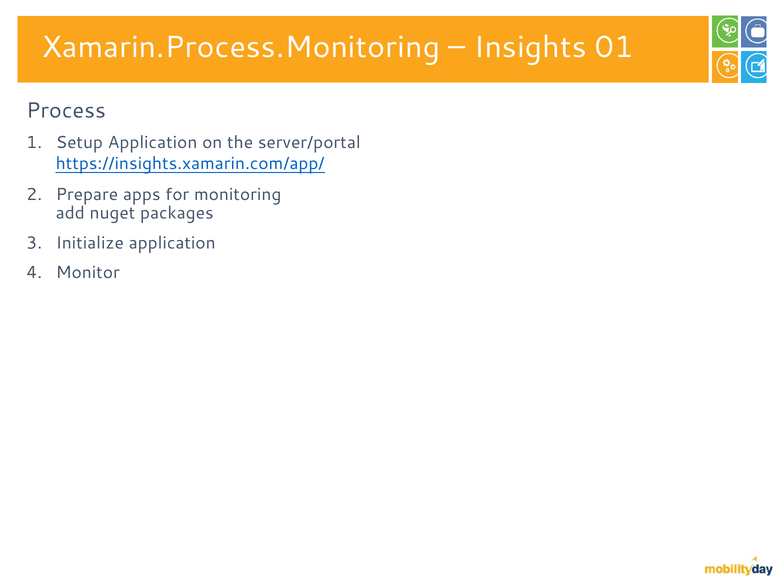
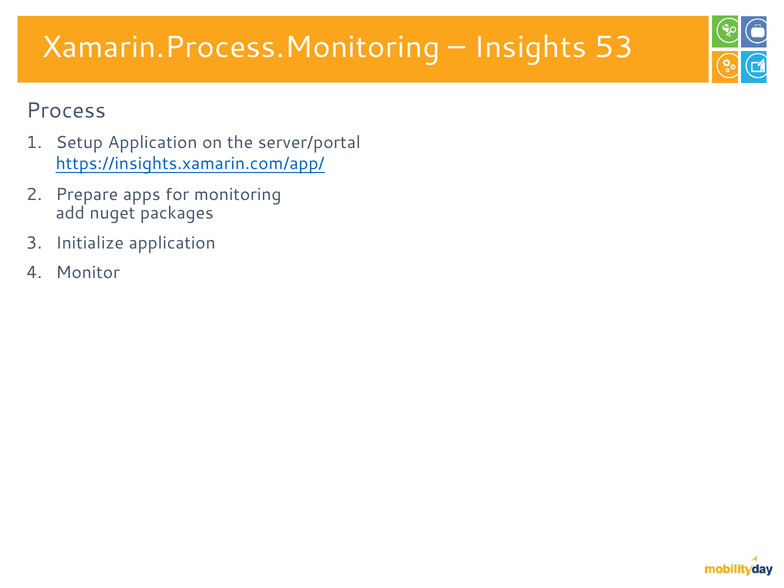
01: 01 -> 53 (614, 47)
